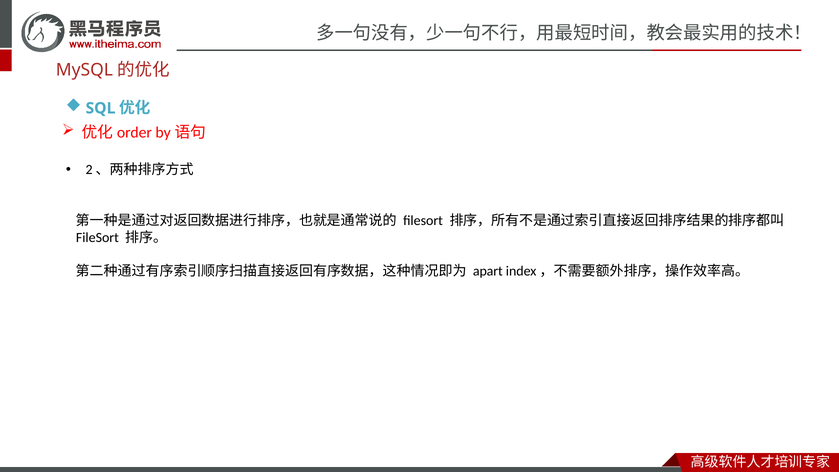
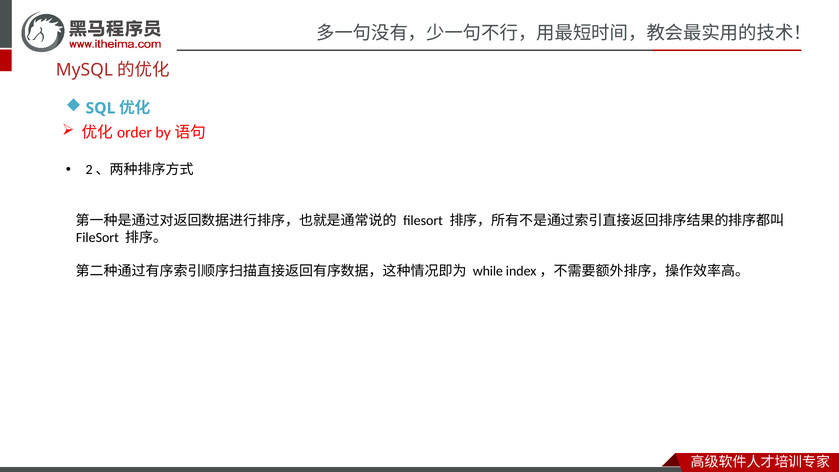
apart: apart -> while (488, 271)
